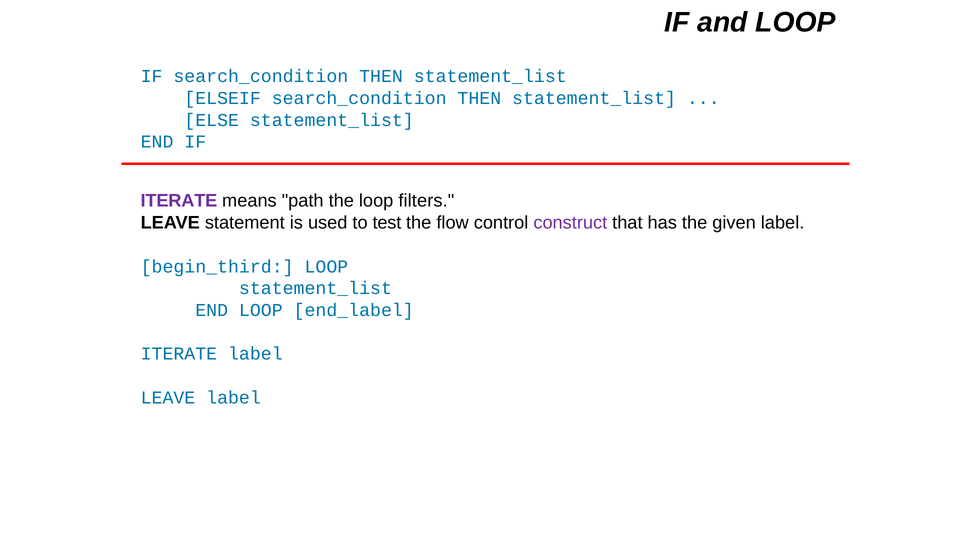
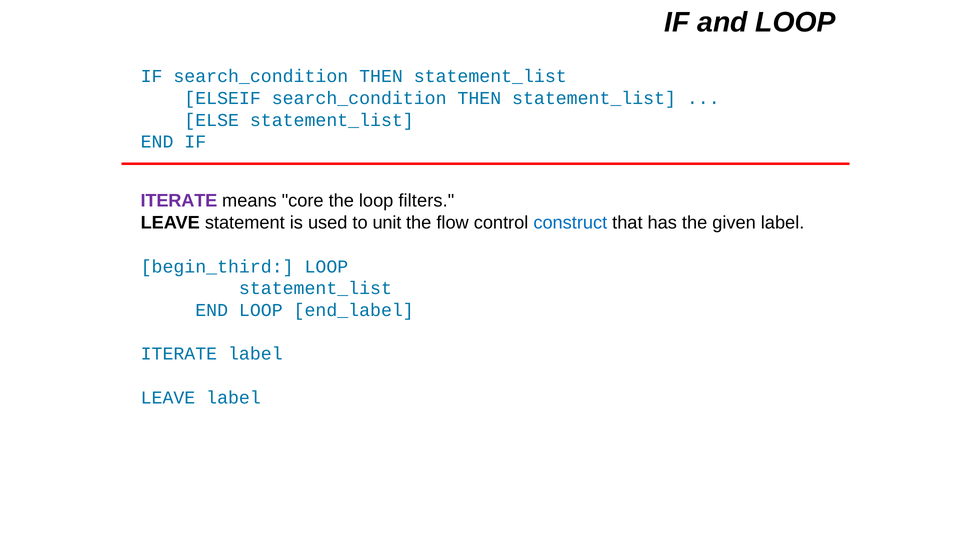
path: path -> core (303, 201)
test: test -> unit (387, 223)
construct colour: purple -> blue (570, 223)
